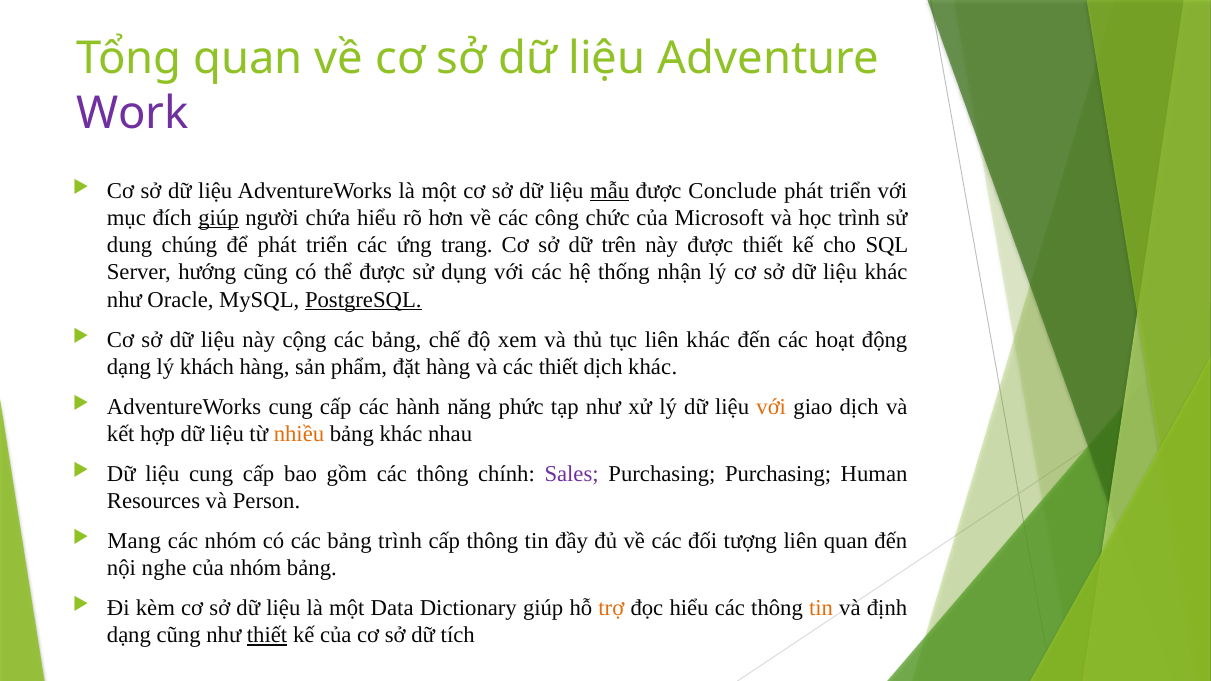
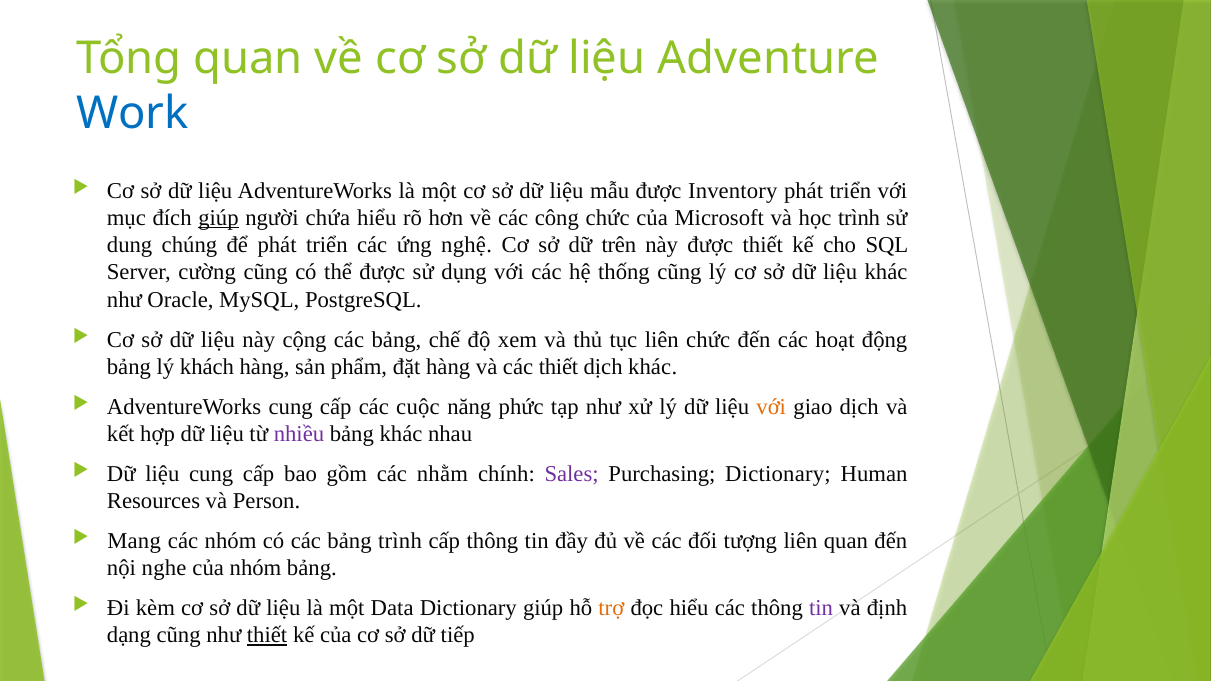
Work colour: purple -> blue (132, 113)
mẫu underline: present -> none (610, 191)
Conclude: Conclude -> Inventory (733, 191)
trang: trang -> nghệ (467, 245)
hướng: hướng -> cường (207, 273)
thống nhận: nhận -> cũng (679, 273)
PostgreSQL underline: present -> none (363, 300)
liên khác: khác -> chức (708, 340)
dạng: dạng -> bảng (129, 367)
hành: hành -> cuộc (418, 407)
nhiều colour: orange -> purple (299, 434)
gồm các thông: thông -> nhằm (442, 474)
Purchasing Purchasing: Purchasing -> Dictionary (778, 474)
tin colour: orange -> purple (821, 608)
tích: tích -> tiếp (458, 635)
